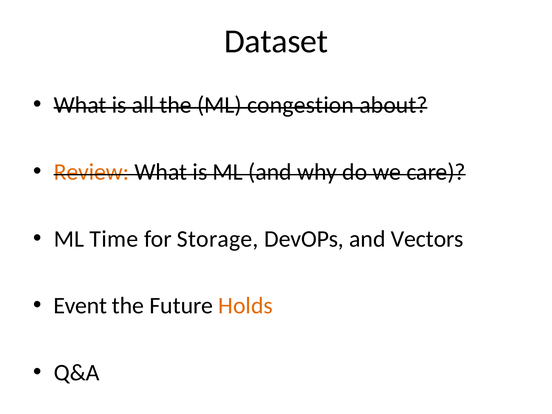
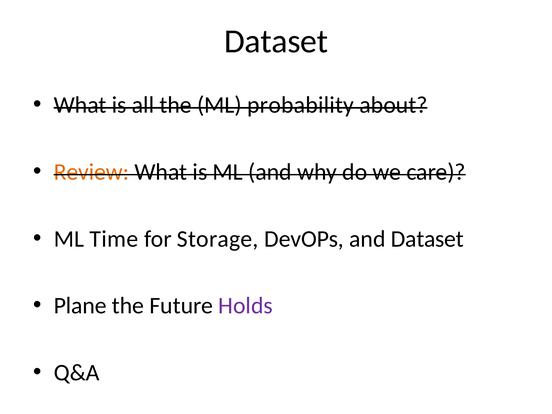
congestion: congestion -> probability (301, 105)
and Vectors: Vectors -> Dataset (427, 239)
Event: Event -> Plane (80, 306)
Holds colour: orange -> purple (246, 306)
